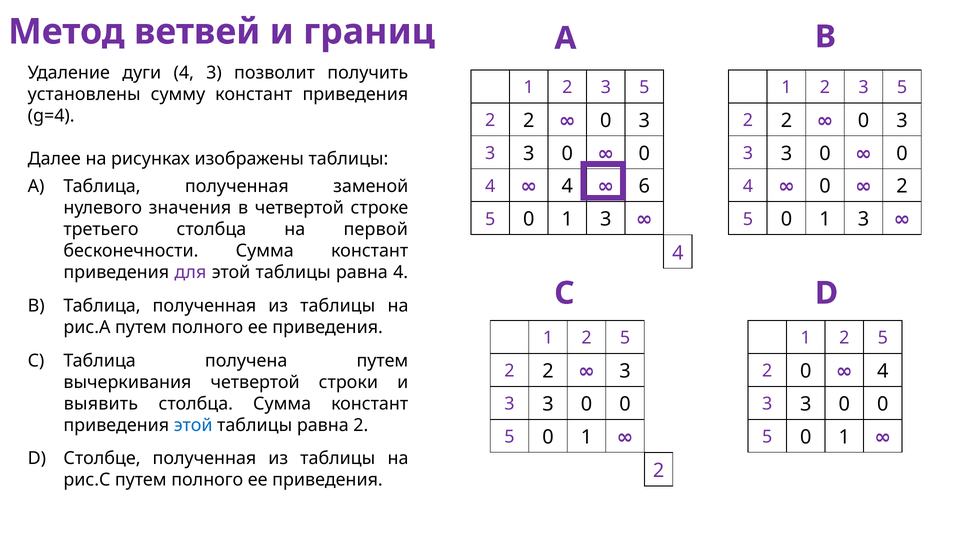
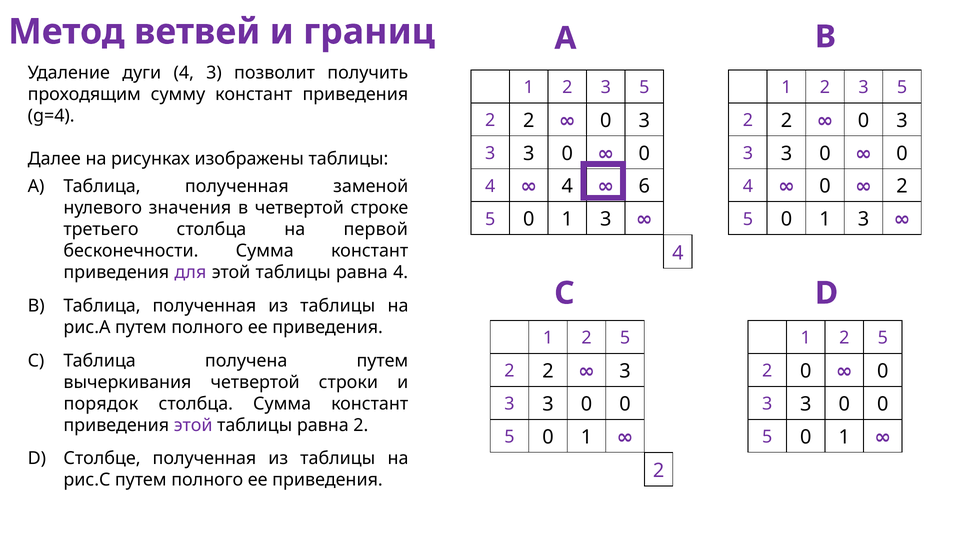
установлены: установлены -> проходящим (84, 95)
4: 4 -> 0 (883, 371)
выявить: выявить -> порядок (101, 404)
этой colour: blue -> purple (193, 425)
